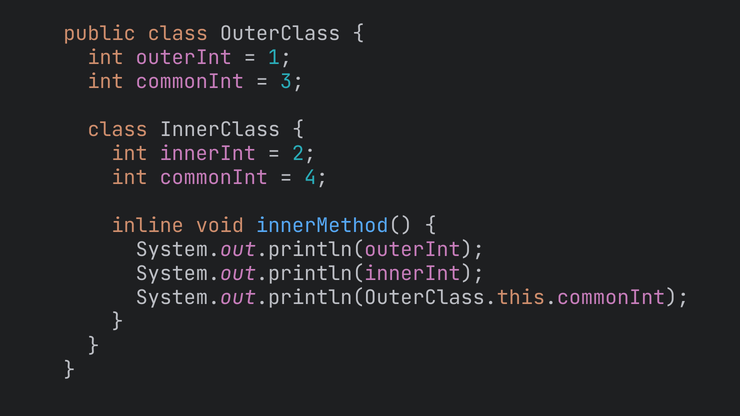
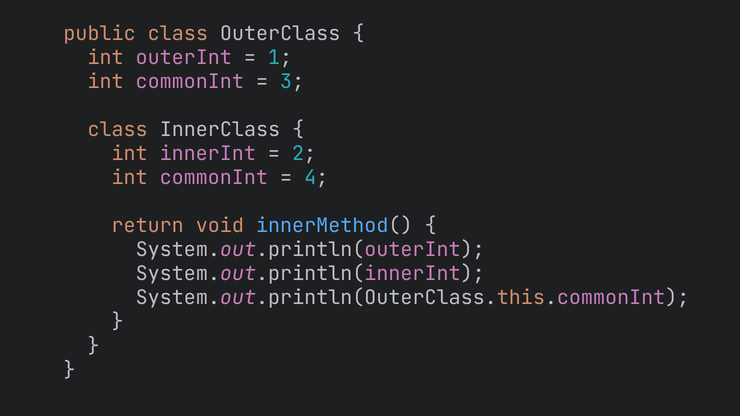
inline: inline -> return (148, 226)
